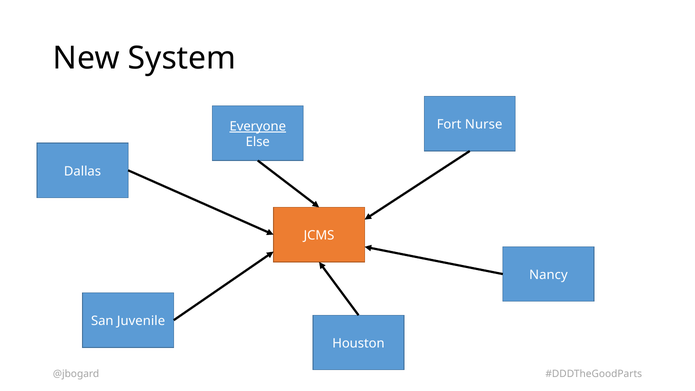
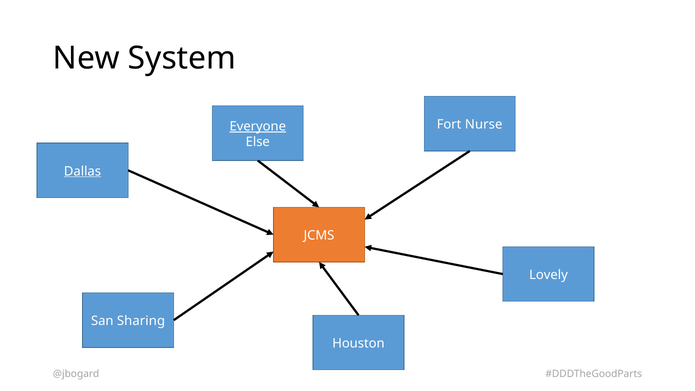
Dallas underline: none -> present (83, 171)
Nancy: Nancy -> Lovely (548, 275)
Juvenile: Juvenile -> Sharing (141, 321)
